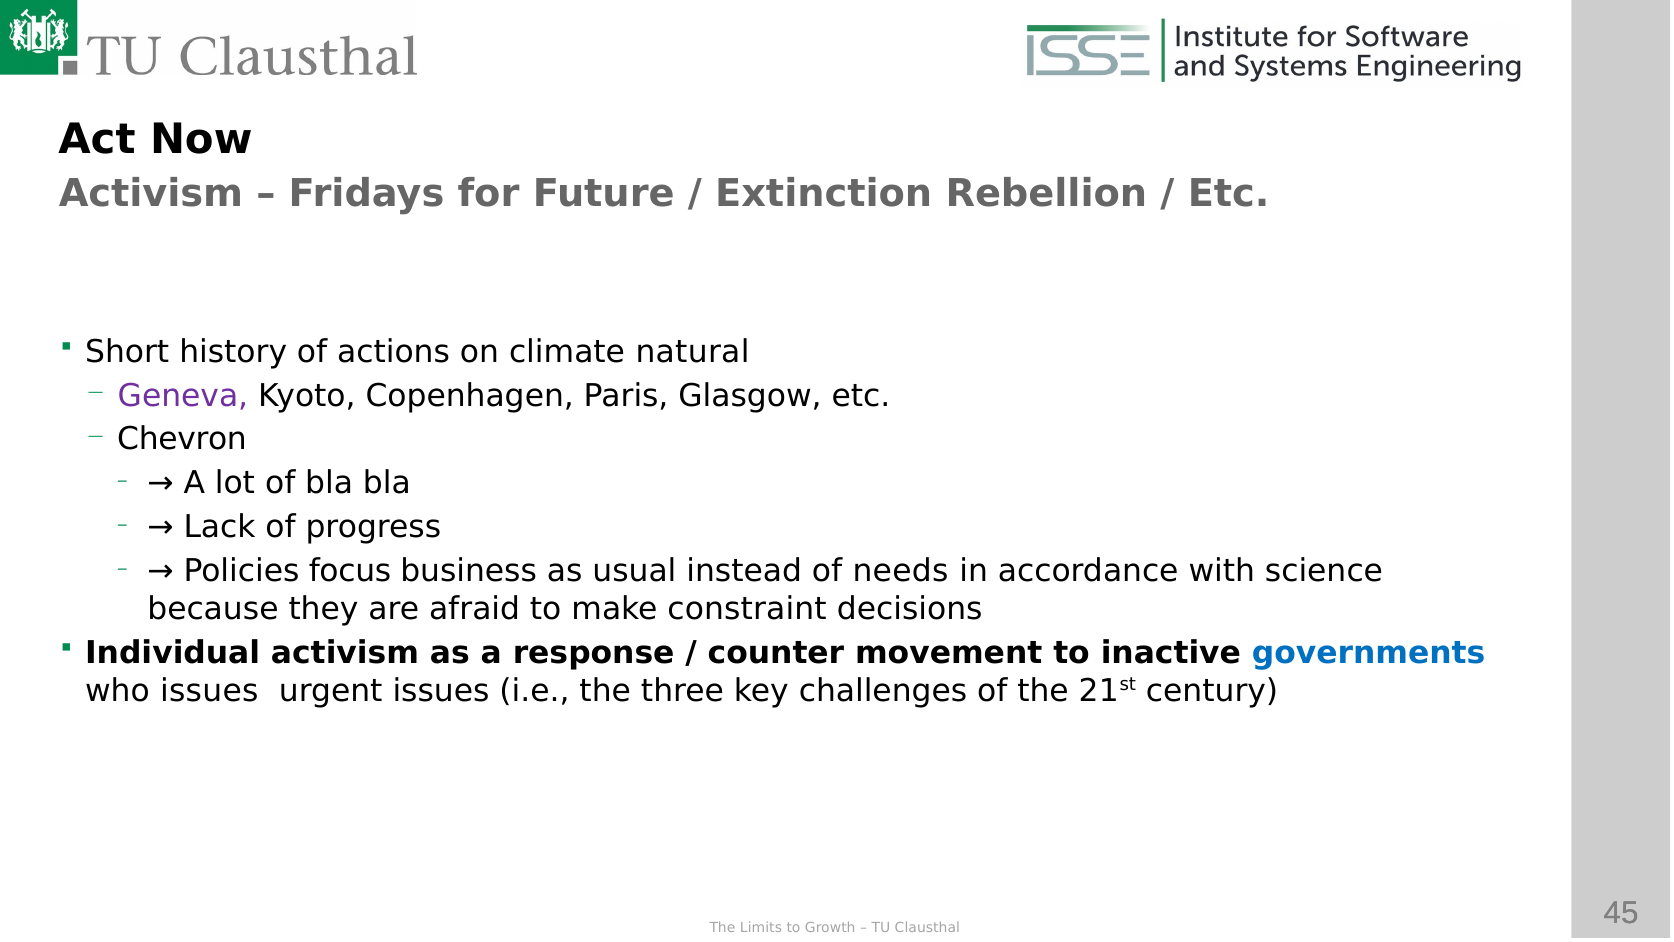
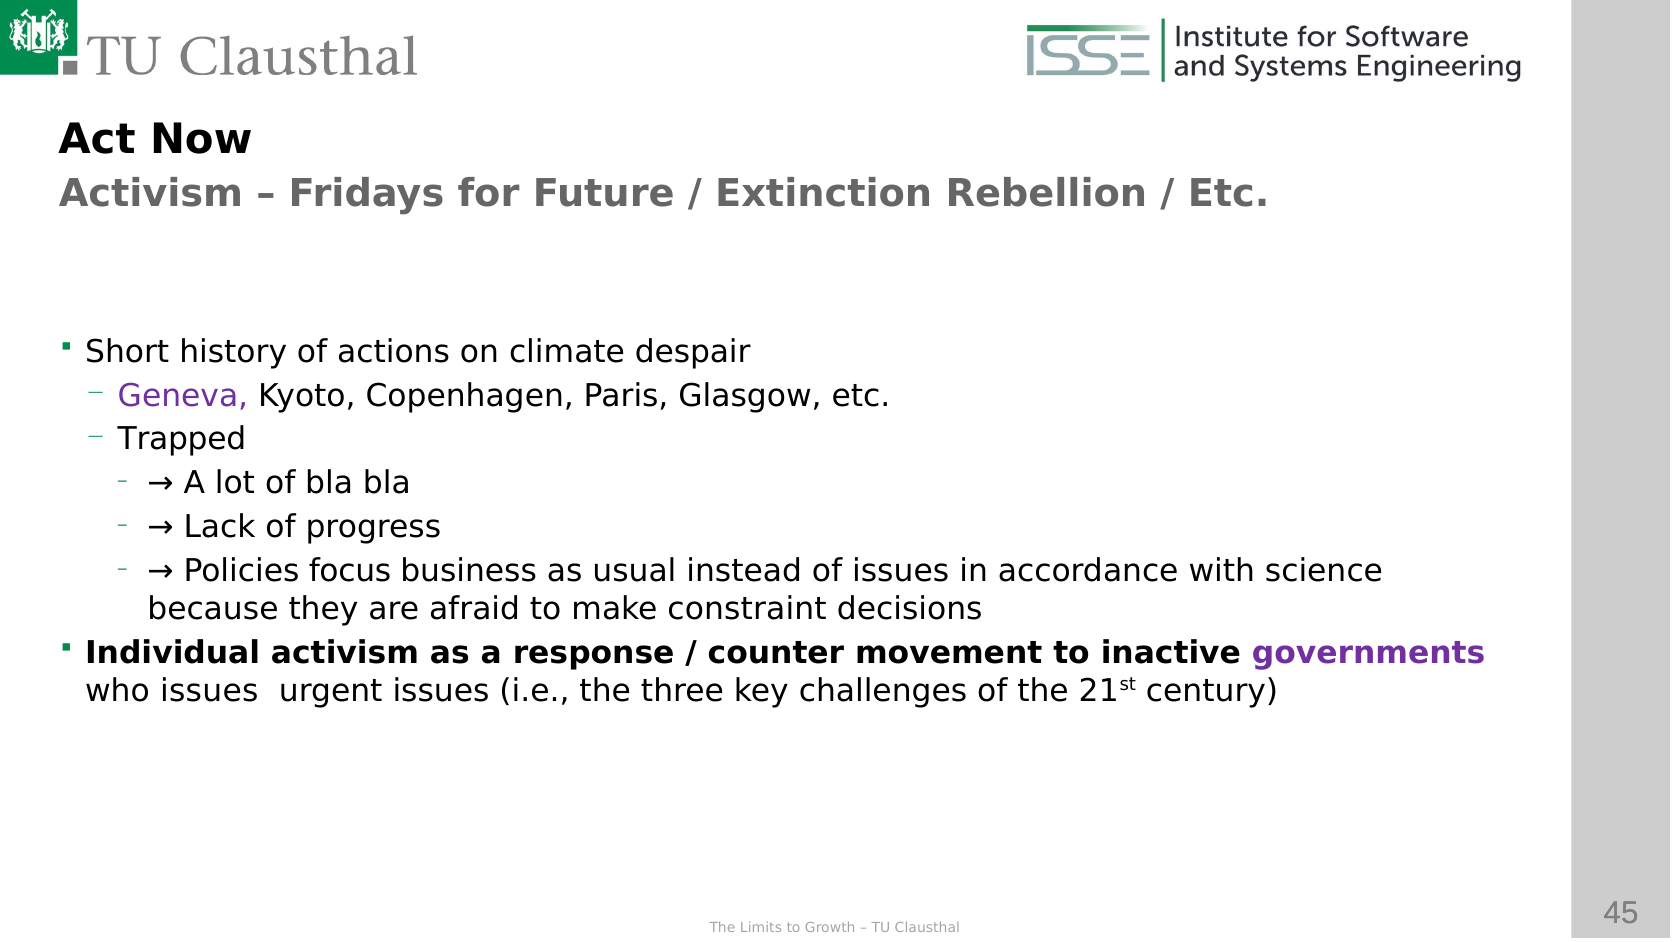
natural: natural -> despair (693, 352)
Chevron: Chevron -> Trapped (182, 439)
of needs: needs -> issues (901, 571)
governments colour: blue -> purple (1369, 653)
